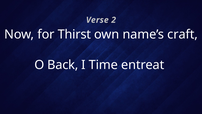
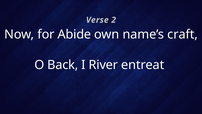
Thirst: Thirst -> Abide (74, 34)
Time: Time -> River (103, 65)
